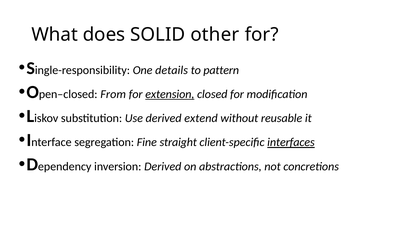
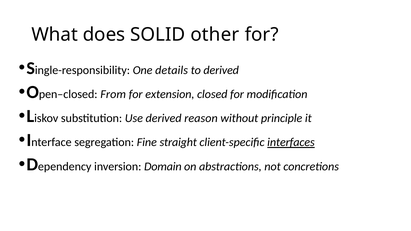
to pattern: pattern -> derived (221, 70)
extension underline: present -> none (170, 94)
extend: extend -> reason (201, 118)
reusable: reusable -> principle (282, 118)
inversion Derived: Derived -> Domain (163, 167)
